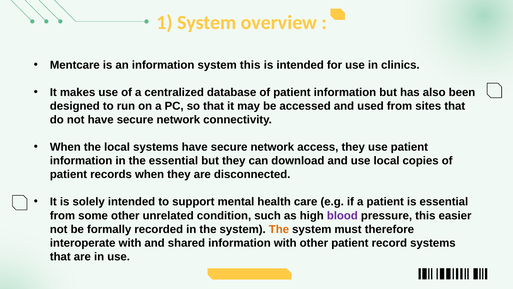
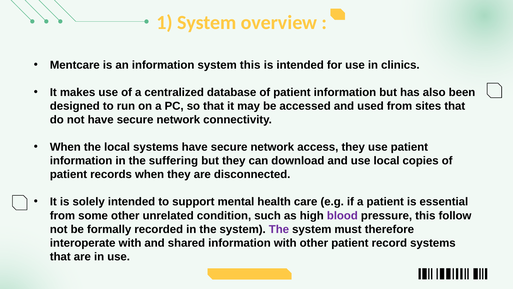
the essential: essential -> suffering (173, 161)
easier: easier -> follow (455, 215)
The colour: orange -> purple (279, 229)
